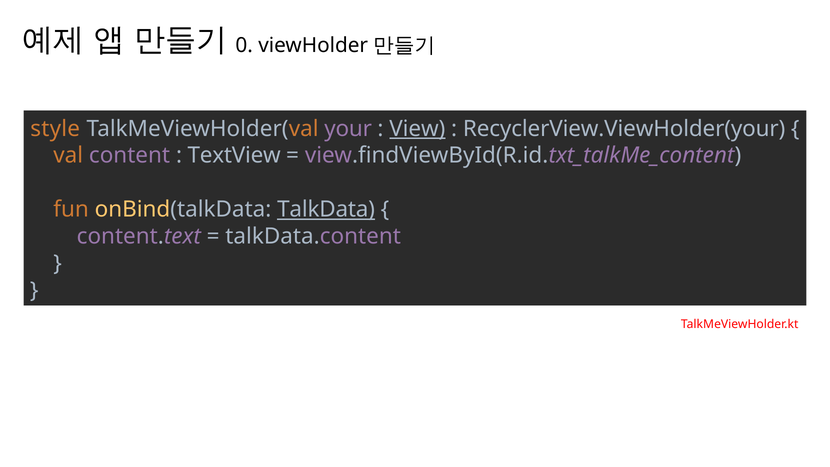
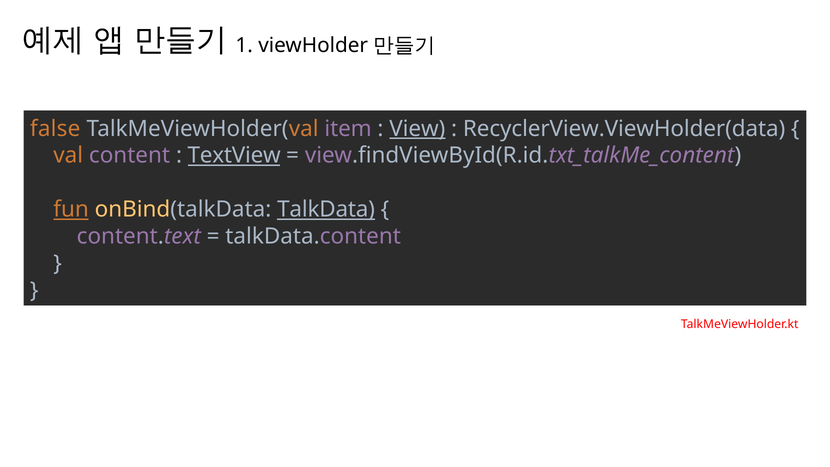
0: 0 -> 1 (244, 46)
style: style -> false (55, 129)
your: your -> item (348, 129)
RecyclerView.ViewHolder(your: RecyclerView.ViewHolder(your -> RecyclerView.ViewHolder(data (624, 129)
TextView underline: none -> present (234, 156)
fun underline: none -> present (71, 209)
